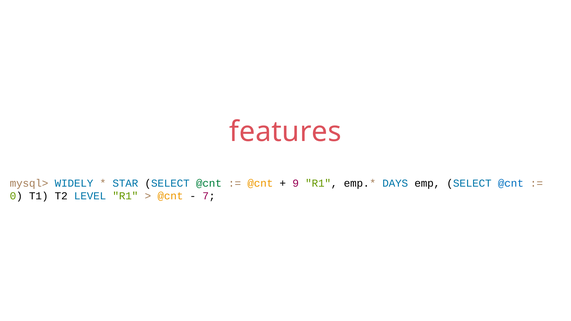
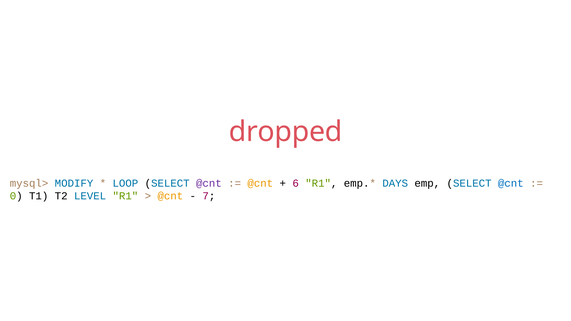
features: features -> dropped (286, 132)
WIDELY: WIDELY -> MODIFY (74, 183)
STAR: STAR -> LOOP (125, 183)
@cnt colour: green -> purple (209, 183)
9: 9 -> 6 (296, 183)
